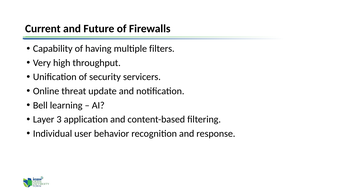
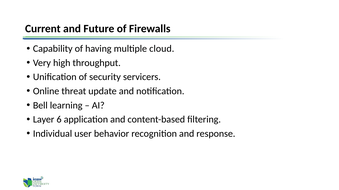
filters: filters -> cloud (162, 49)
3: 3 -> 6 (59, 120)
